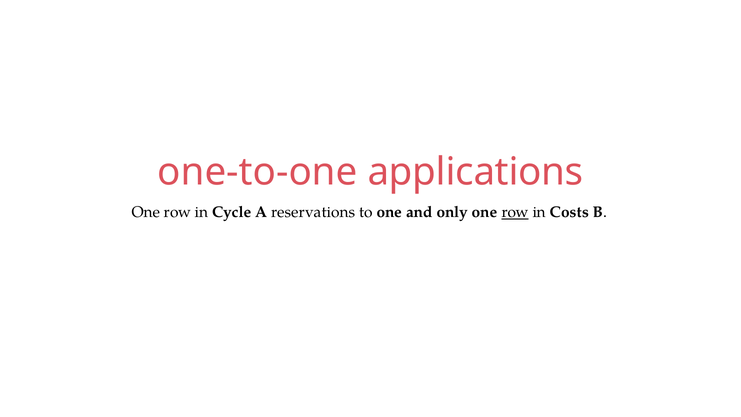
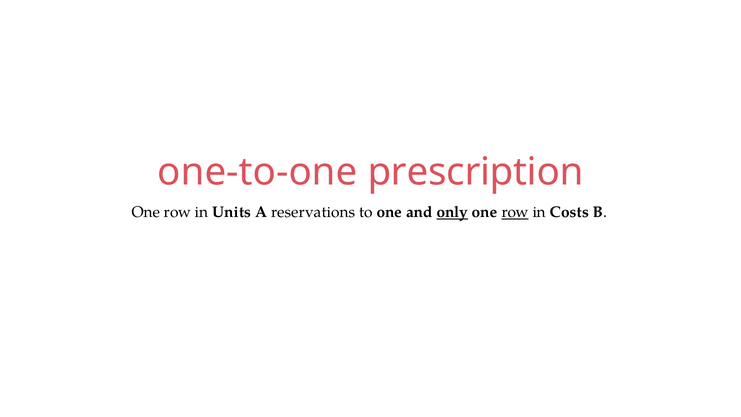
applications: applications -> prescription (475, 172)
Cycle: Cycle -> Units (232, 212)
only underline: none -> present (452, 212)
